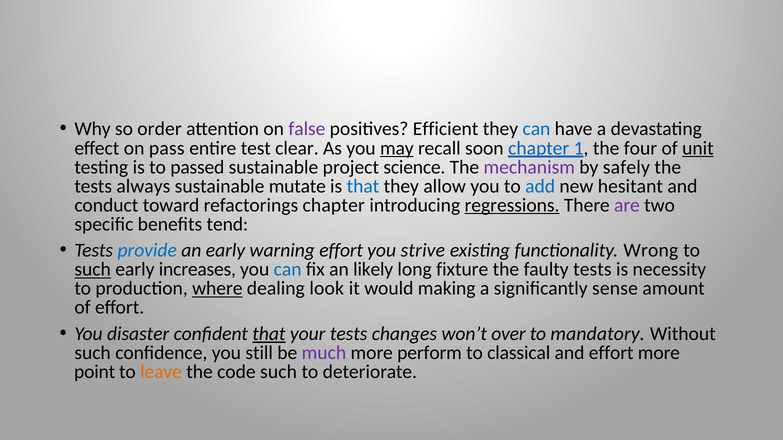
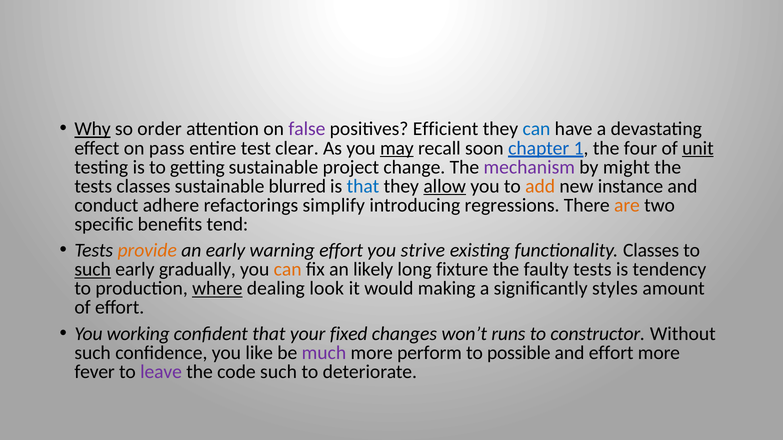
Why underline: none -> present (93, 129)
passed: passed -> getting (197, 167)
science: science -> change (414, 167)
safely: safely -> might (626, 167)
tests always: always -> classes (143, 186)
mutate: mutate -> blurred (297, 186)
allow underline: none -> present (445, 186)
add colour: blue -> orange (540, 186)
hesitant: hesitant -> instance (631, 186)
toward: toward -> adhere (171, 205)
refactorings chapter: chapter -> simplify (334, 205)
regressions underline: present -> none (512, 205)
are colour: purple -> orange (627, 205)
provide colour: blue -> orange (147, 251)
functionality Wrong: Wrong -> Classes (651, 251)
increases: increases -> gradually (197, 270)
can colour: blue -> orange (288, 270)
necessity: necessity -> tendency (669, 270)
sense: sense -> styles (615, 289)
disaster: disaster -> working (138, 334)
that underline: present -> none (269, 334)
your tests: tests -> fixed (349, 334)
over: over -> runs (508, 334)
mandatory: mandatory -> constructor (598, 334)
still: still -> like (259, 353)
classical: classical -> possible (519, 353)
point: point -> fever (95, 372)
leave colour: orange -> purple (161, 372)
